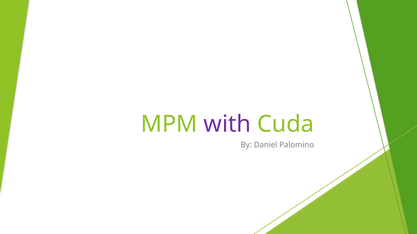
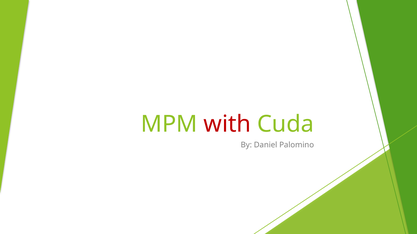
with colour: purple -> red (227, 125)
